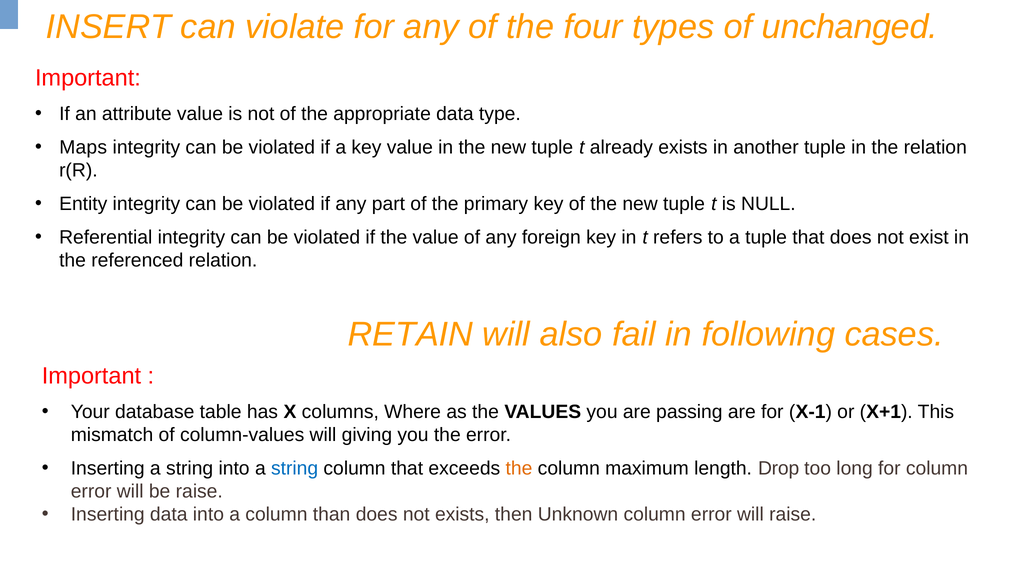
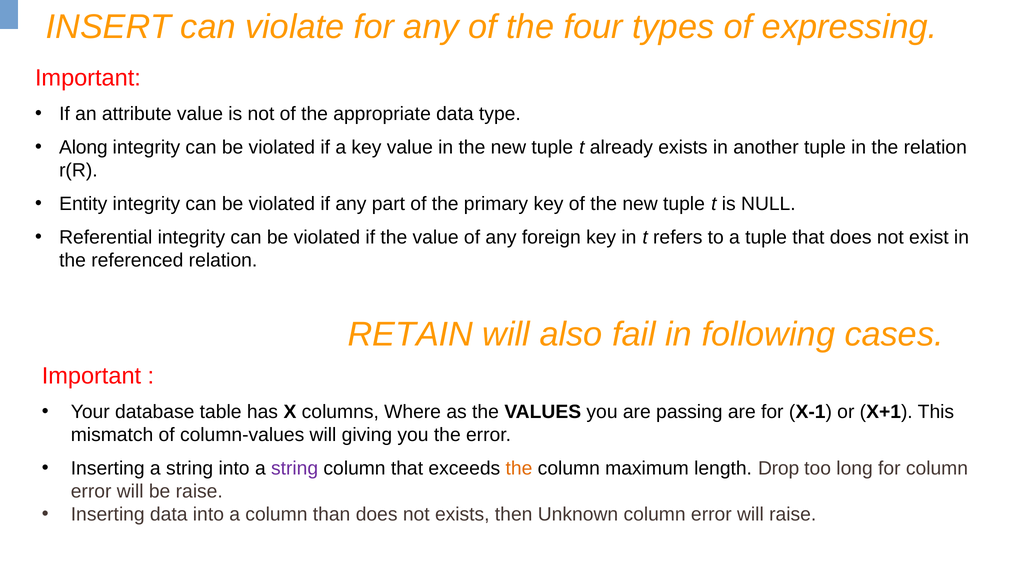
unchanged: unchanged -> expressing (850, 27)
Maps: Maps -> Along (83, 147)
string colour: blue -> purple (295, 468)
